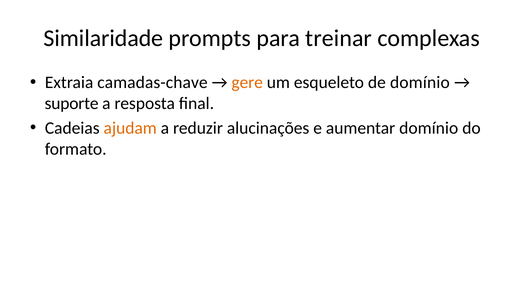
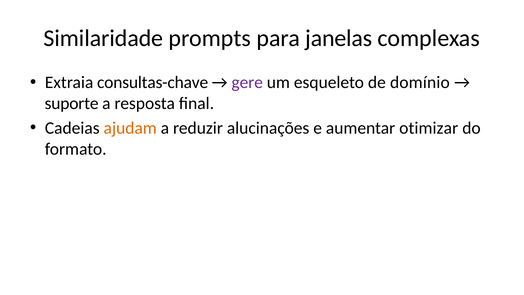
treinar: treinar -> janelas (339, 38)
camadas-chave: camadas-chave -> consultas-chave (153, 82)
gere colour: orange -> purple (247, 82)
aumentar domínio: domínio -> otimizar (429, 128)
